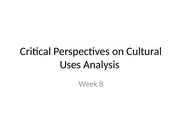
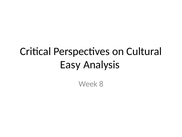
Uses: Uses -> Easy (70, 64)
